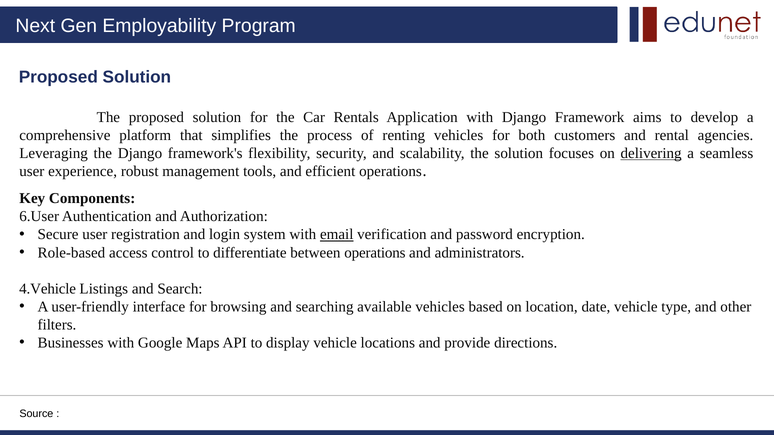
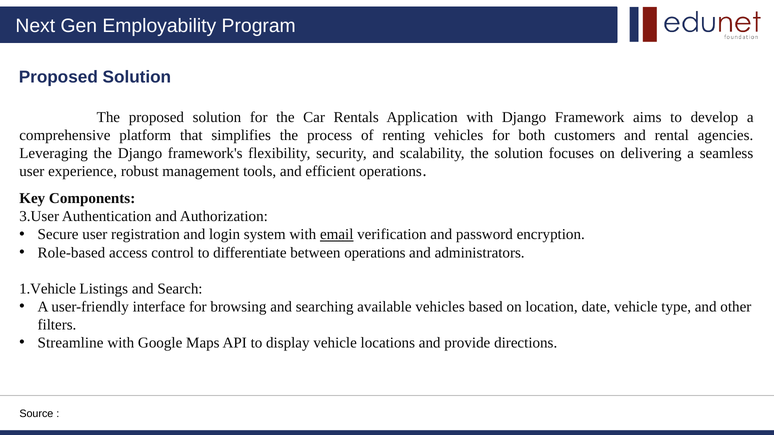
delivering underline: present -> none (651, 153)
6.User: 6.User -> 3.User (39, 217)
4.Vehicle: 4.Vehicle -> 1.Vehicle (48, 289)
Businesses: Businesses -> Streamline (71, 343)
